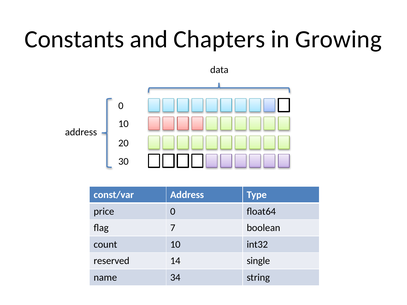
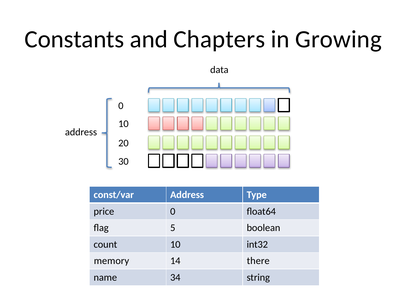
7: 7 -> 5 (173, 228)
reserved: reserved -> memory (111, 261)
single: single -> there (258, 261)
